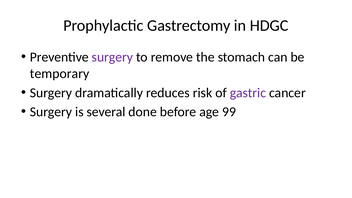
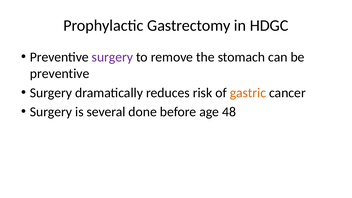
temporary: temporary -> preventive (60, 74)
gastric colour: purple -> orange (248, 93)
99: 99 -> 48 (229, 112)
